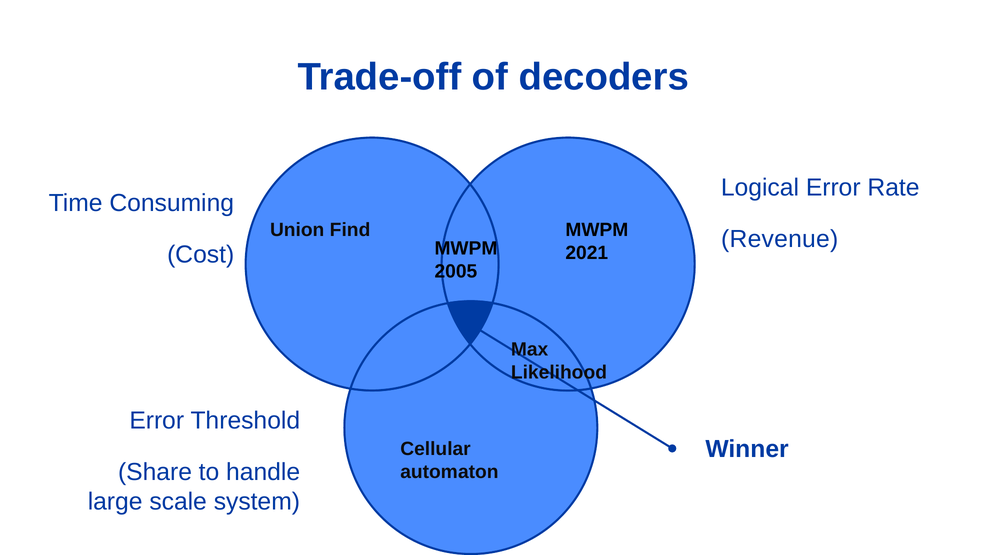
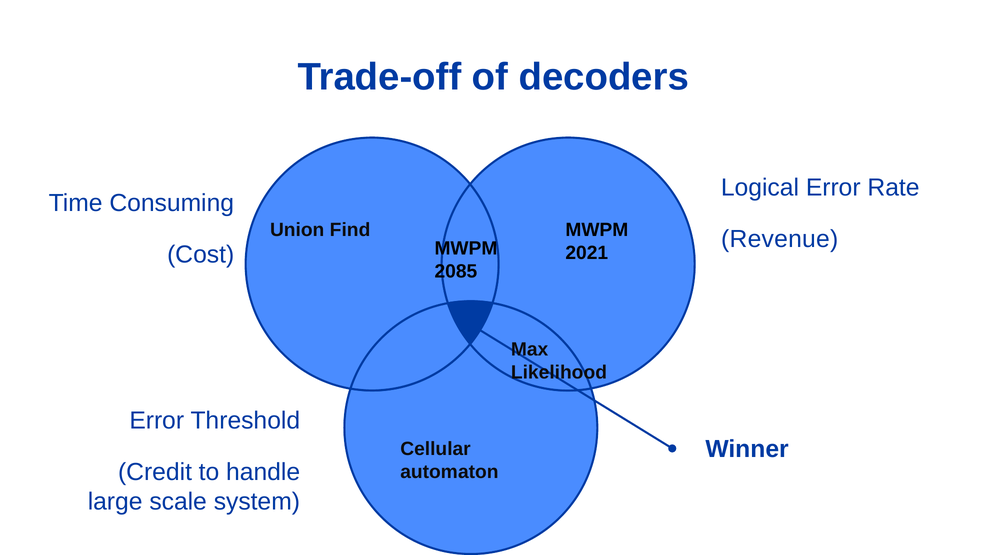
2005: 2005 -> 2085 (456, 272)
Share: Share -> Credit (155, 472)
